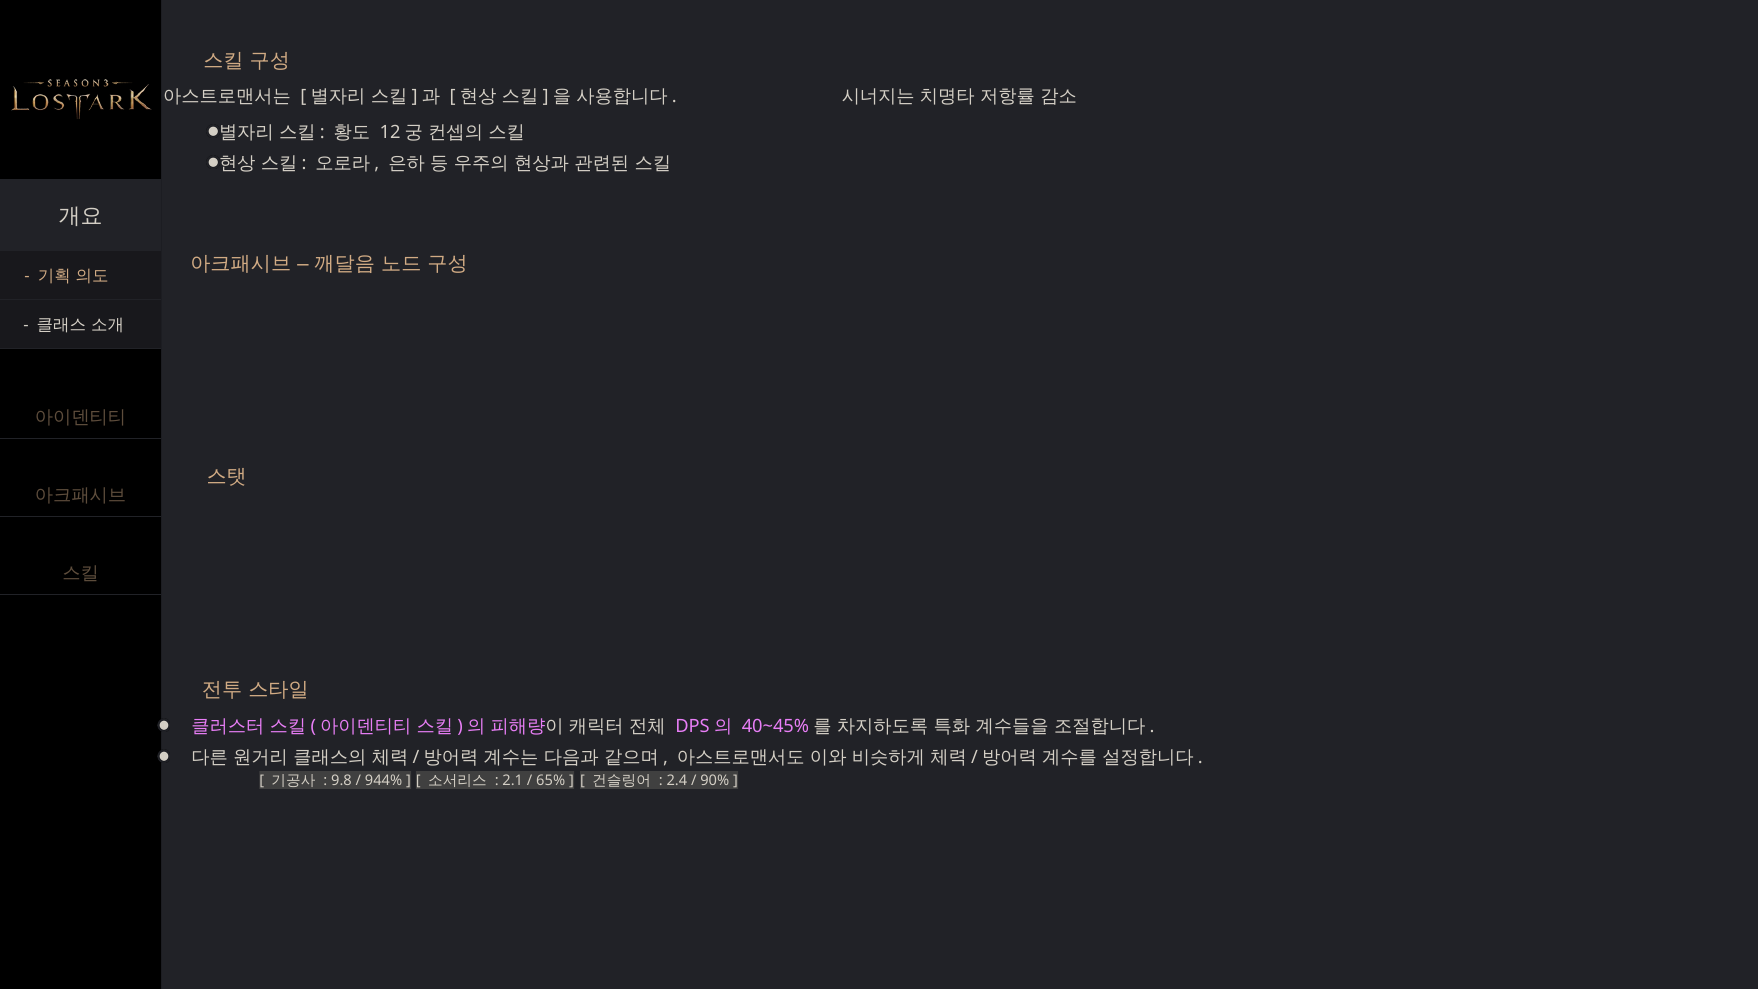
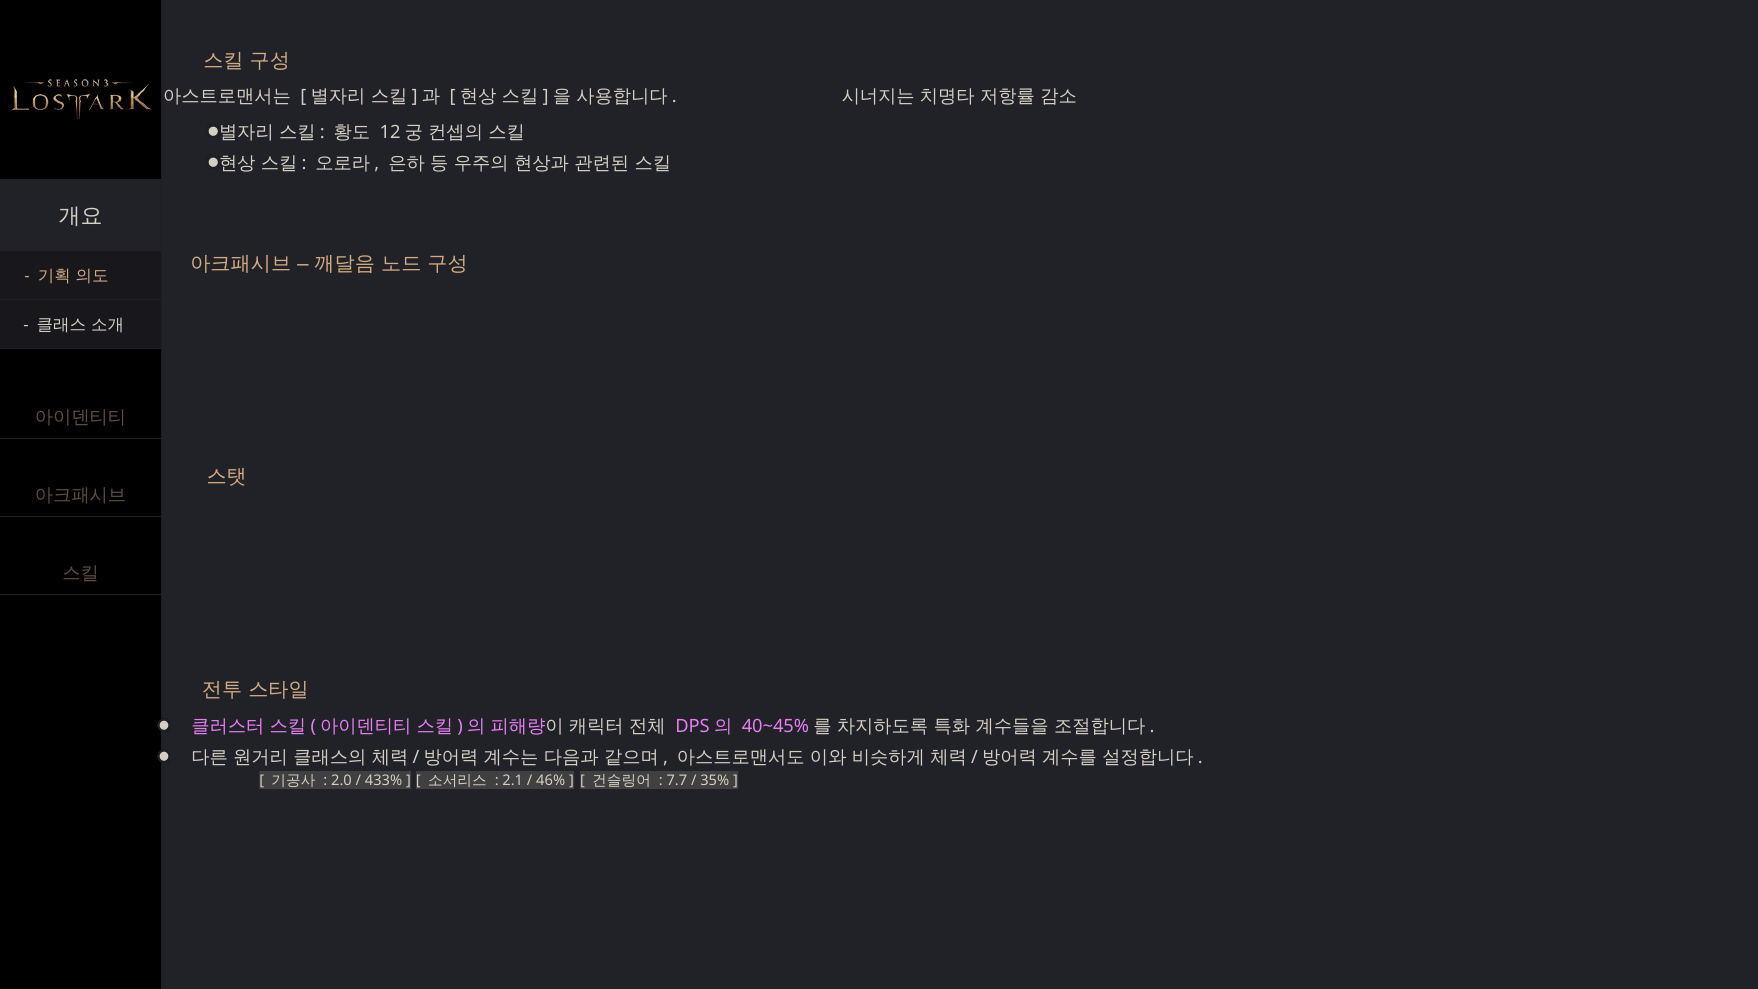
9.8: 9.8 -> 2.0 (341, 781)
944%: 944% -> 433% (384, 781)
65%: 65% -> 46% (551, 781)
2.4: 2.4 -> 7.7 (677, 781)
90%: 90% -> 35% (715, 781)
